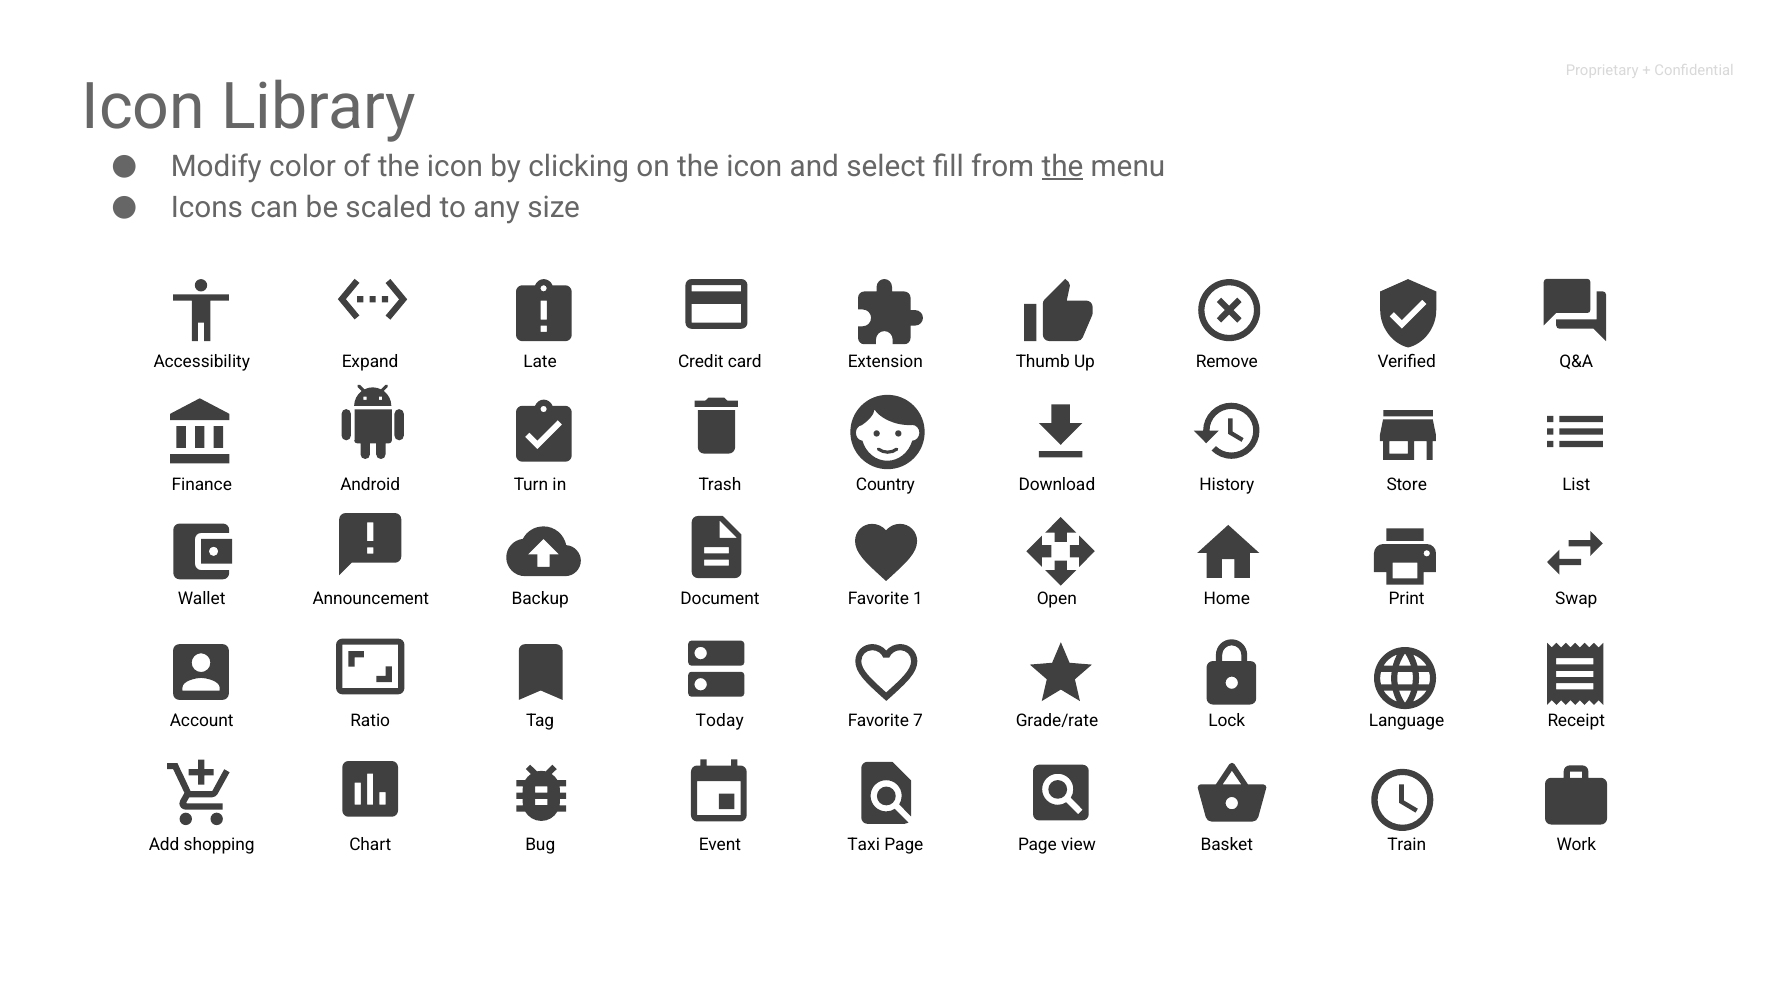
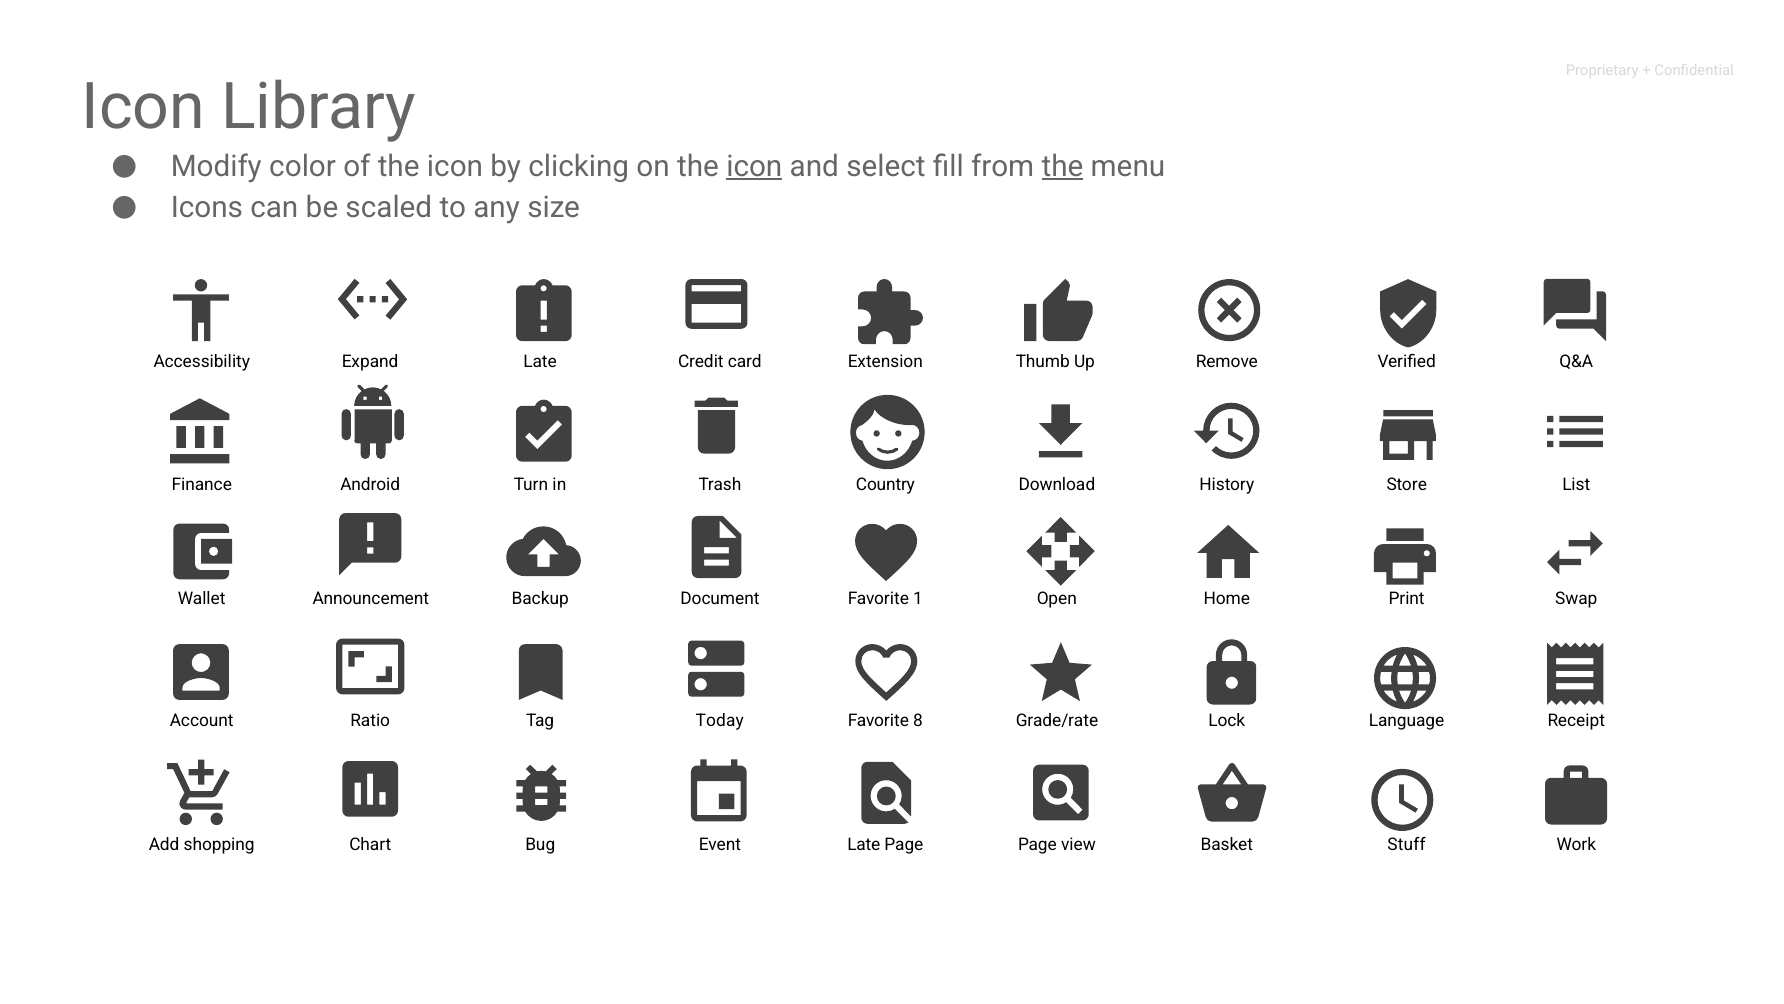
icon underline: none -> present (754, 166)
7: 7 -> 8 (918, 720)
Event Taxi: Taxi -> Late (864, 845)
Train: Train -> Stuff (1407, 845)
